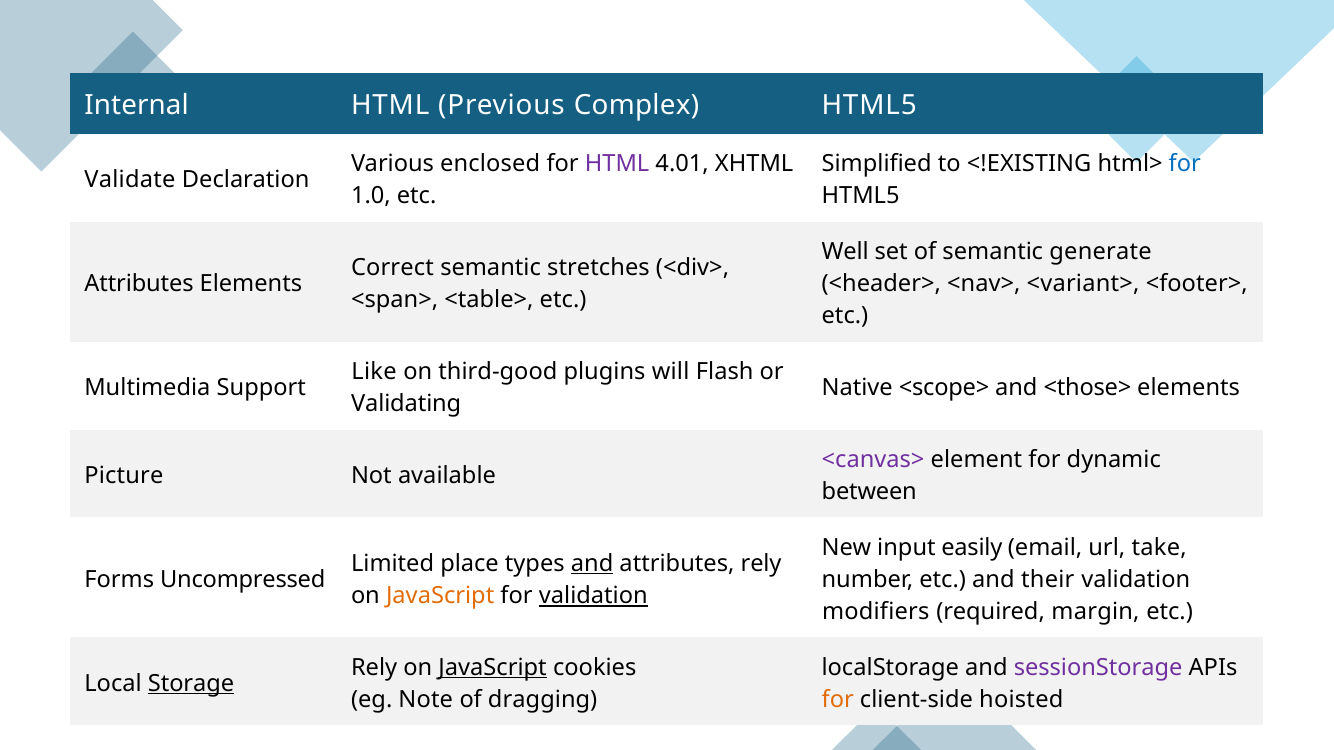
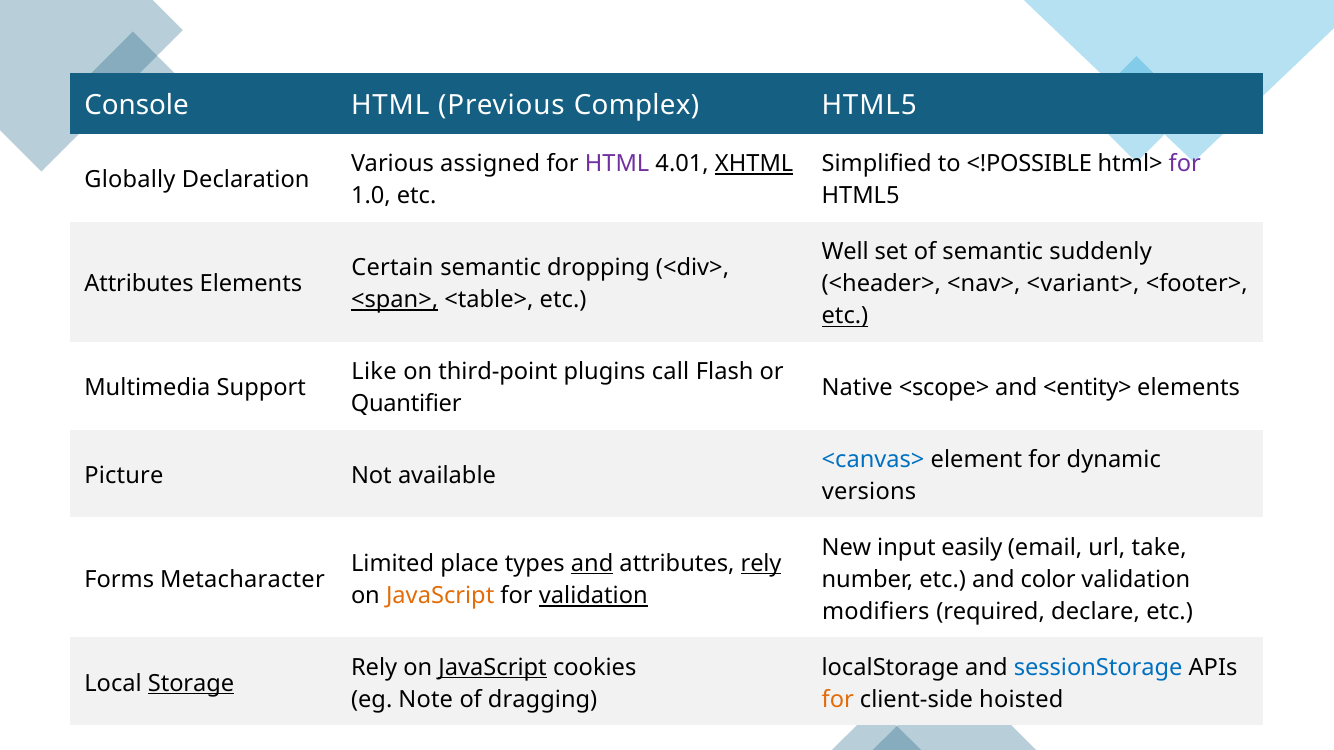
Internal: Internal -> Console (137, 106)
enclosed: enclosed -> assigned (490, 164)
XHTML underline: none -> present (754, 164)
<!EXISTING: <!EXISTING -> <!POSSIBLE (1029, 164)
for colour: blue -> purple (1185, 164)
Validate: Validate -> Globally (130, 180)
generate: generate -> suddenly (1101, 252)
Correct: Correct -> Certain (392, 268)
stretches: stretches -> dropping (599, 268)
<span> underline: none -> present (395, 300)
etc underline: none -> present (845, 316)
third-good: third-good -> third-point (498, 372)
will: will -> call (671, 372)
<those>: <those> -> <entity> (1087, 388)
Validating: Validating -> Quantifier (406, 404)
<canvas> colour: purple -> blue (873, 460)
between: between -> versions (869, 492)
rely underline: none -> present (761, 564)
Uncompressed: Uncompressed -> Metacharacter (243, 580)
their: their -> color (1048, 580)
margin: margin -> declare (1096, 612)
sessionStorage colour: purple -> blue (1098, 668)
